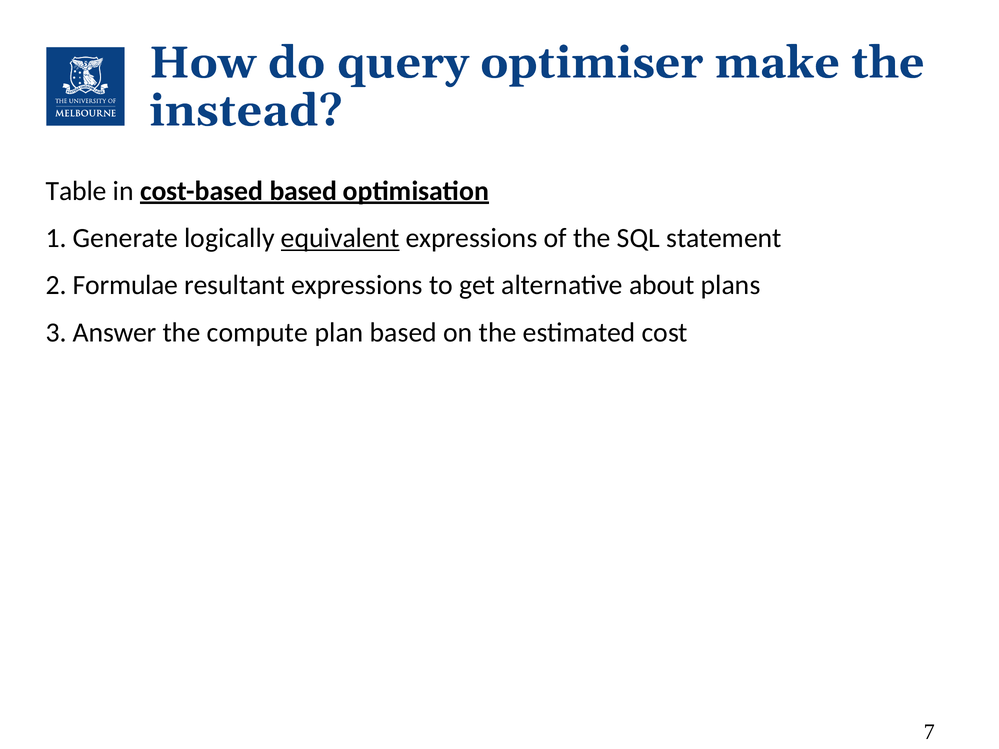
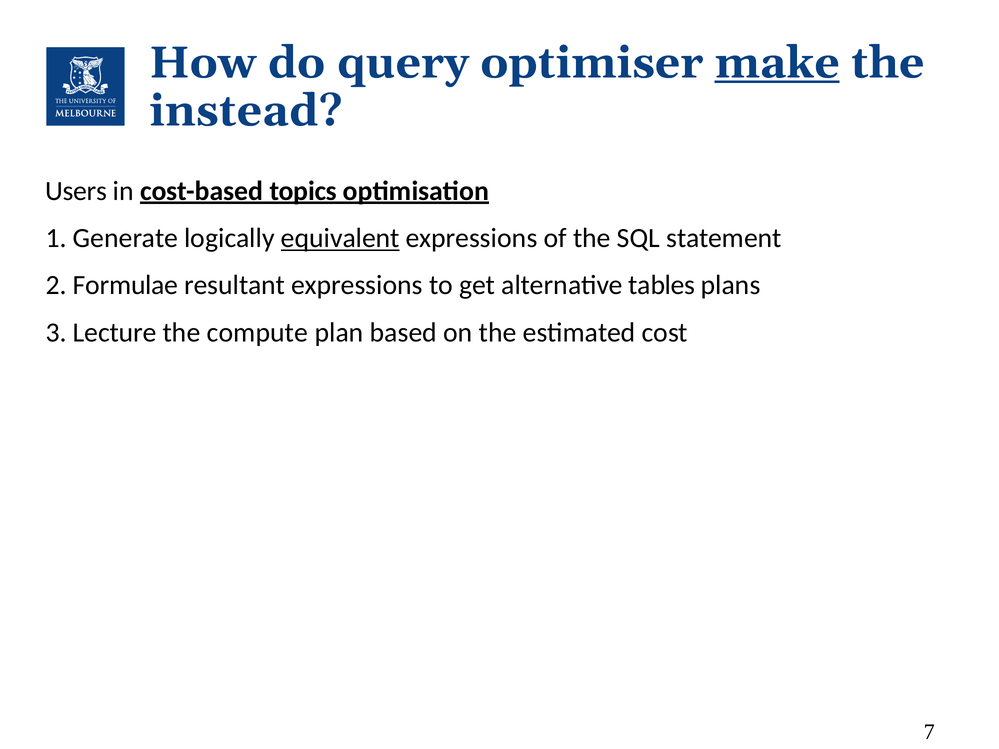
make underline: none -> present (777, 63)
Table: Table -> Users (76, 191)
cost-based based: based -> topics (303, 191)
about: about -> tables (662, 285)
Answer: Answer -> Lecture (115, 333)
